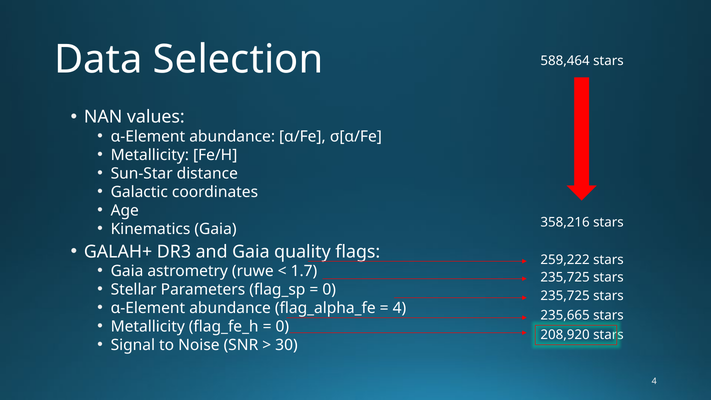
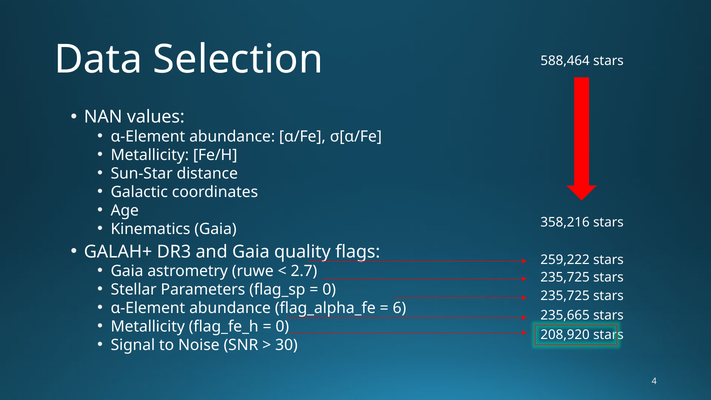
1.7: 1.7 -> 2.7 (304, 271)
4: 4 -> 6 (399, 308)
